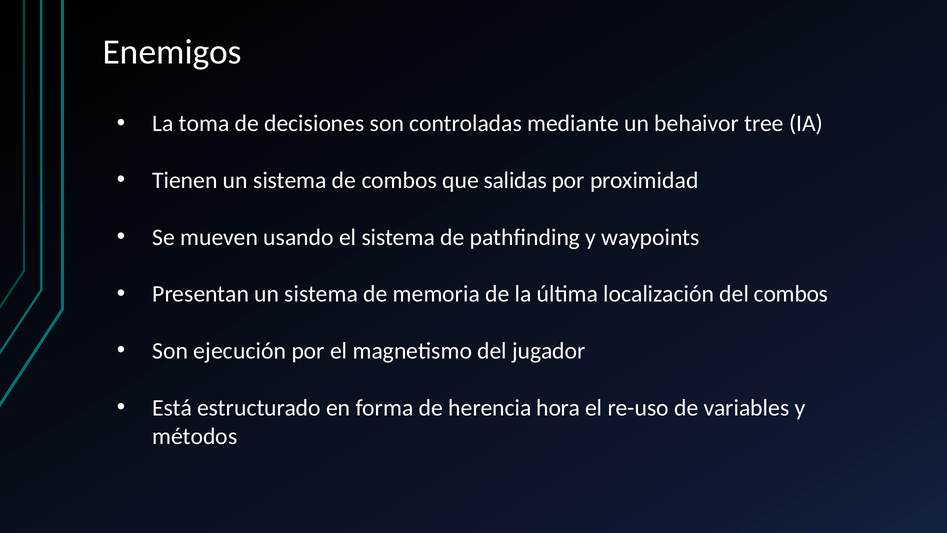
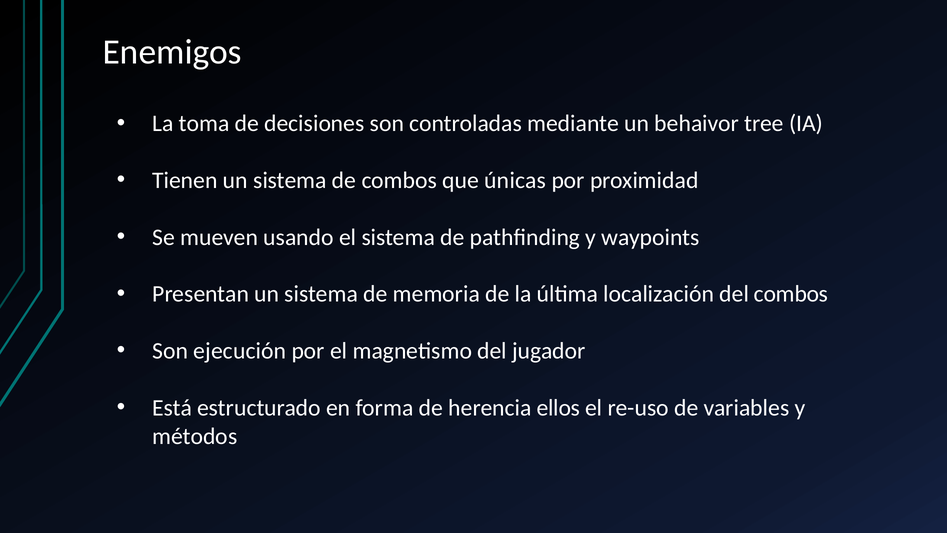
salidas: salidas -> únicas (515, 180)
hora: hora -> ellos (558, 408)
